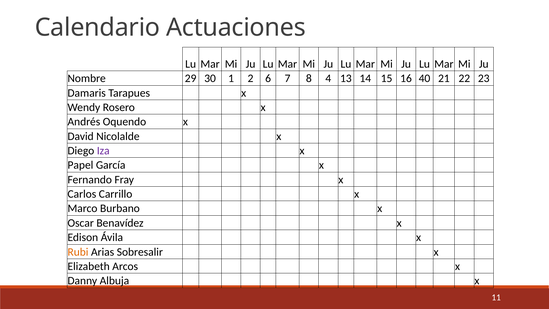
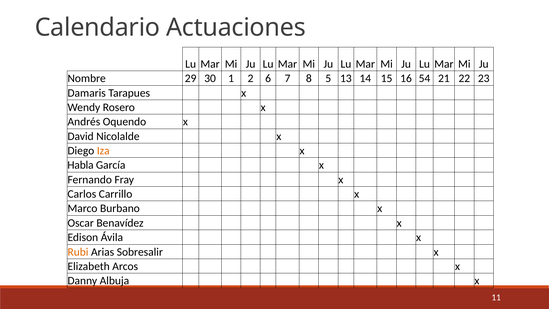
4: 4 -> 5 (328, 78)
40: 40 -> 54 (424, 78)
Iza colour: purple -> orange (103, 151)
Papel: Papel -> Habla (81, 165)
